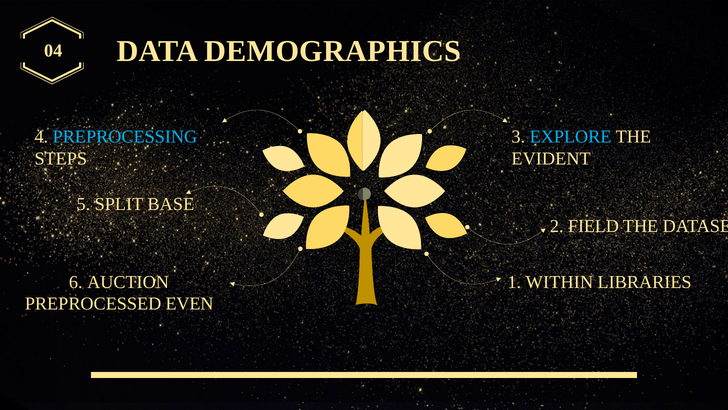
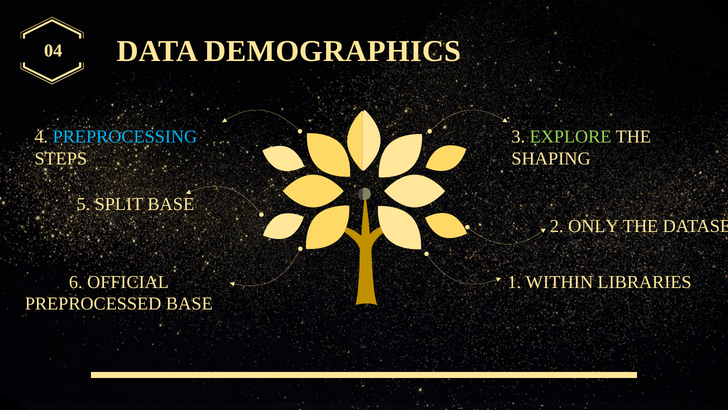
EXPLORE colour: light blue -> light green (571, 137)
EVIDENT: EVIDENT -> SHAPING (551, 158)
FIELD: FIELD -> ONLY (593, 226)
AUCTION: AUCTION -> OFFICIAL (128, 282)
PREPROCESSED EVEN: EVEN -> BASE (189, 303)
